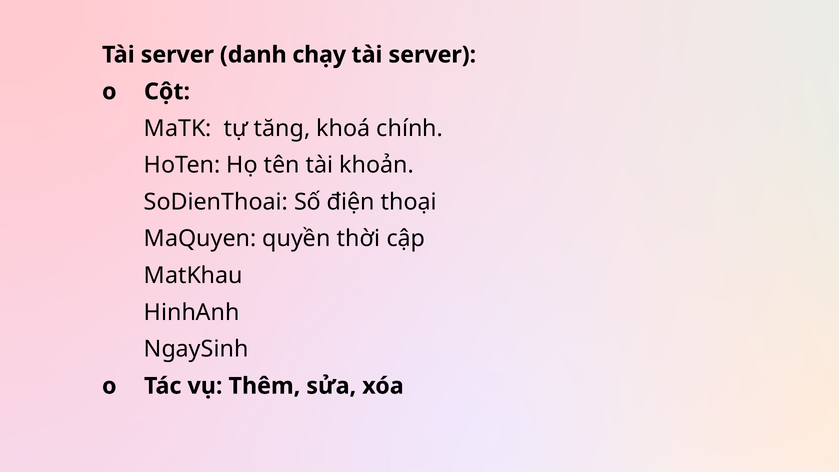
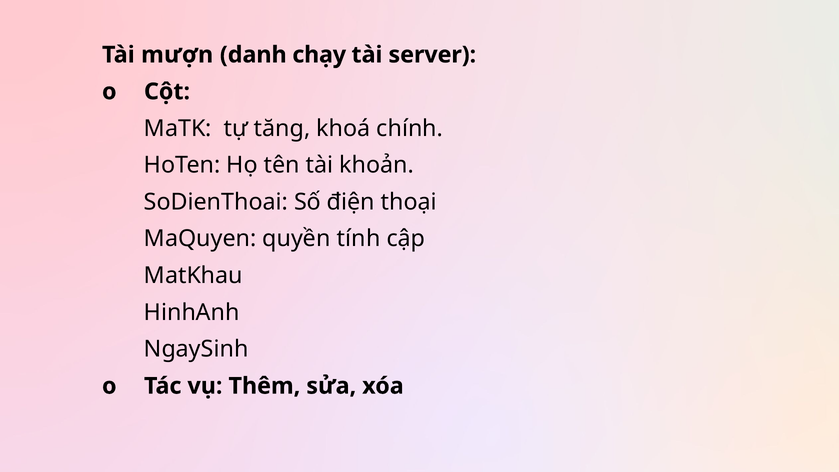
server: server -> mượn (177, 55)
thời: thời -> tính (358, 239)
